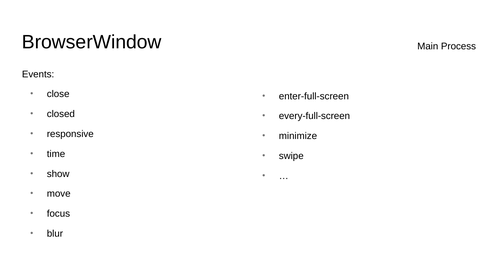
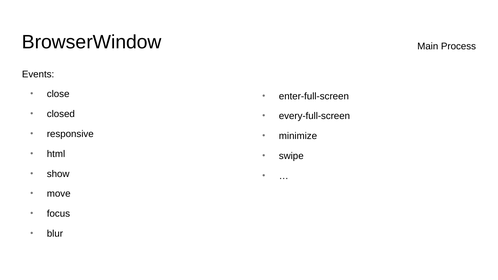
time: time -> html (56, 154)
